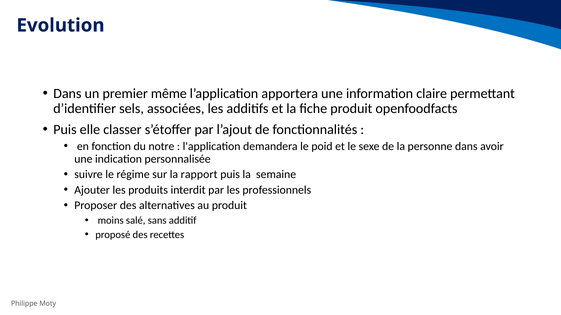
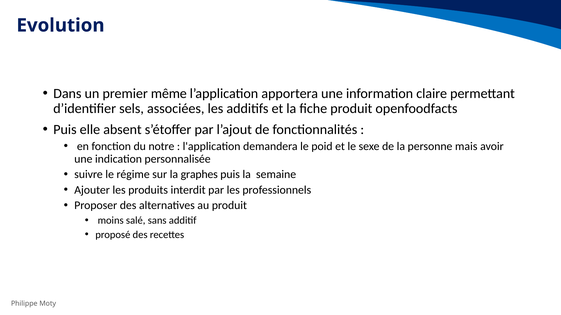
classer: classer -> absent (122, 130)
personne dans: dans -> mais (466, 147)
rapport: rapport -> graphes (199, 175)
